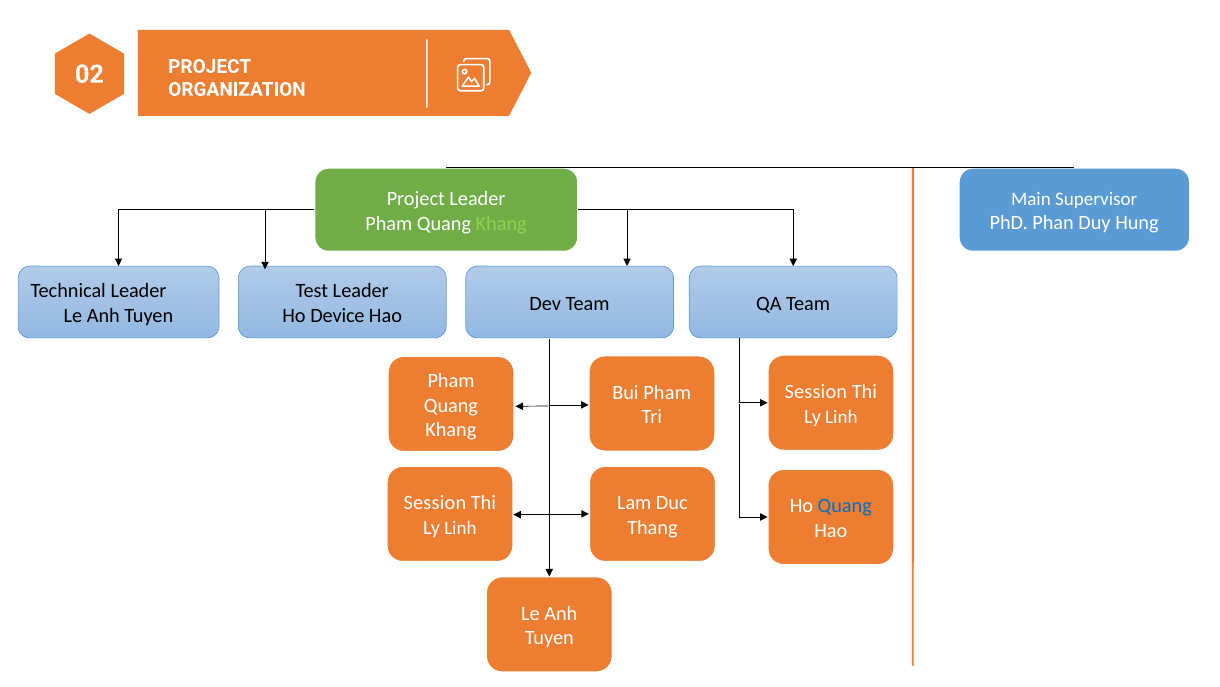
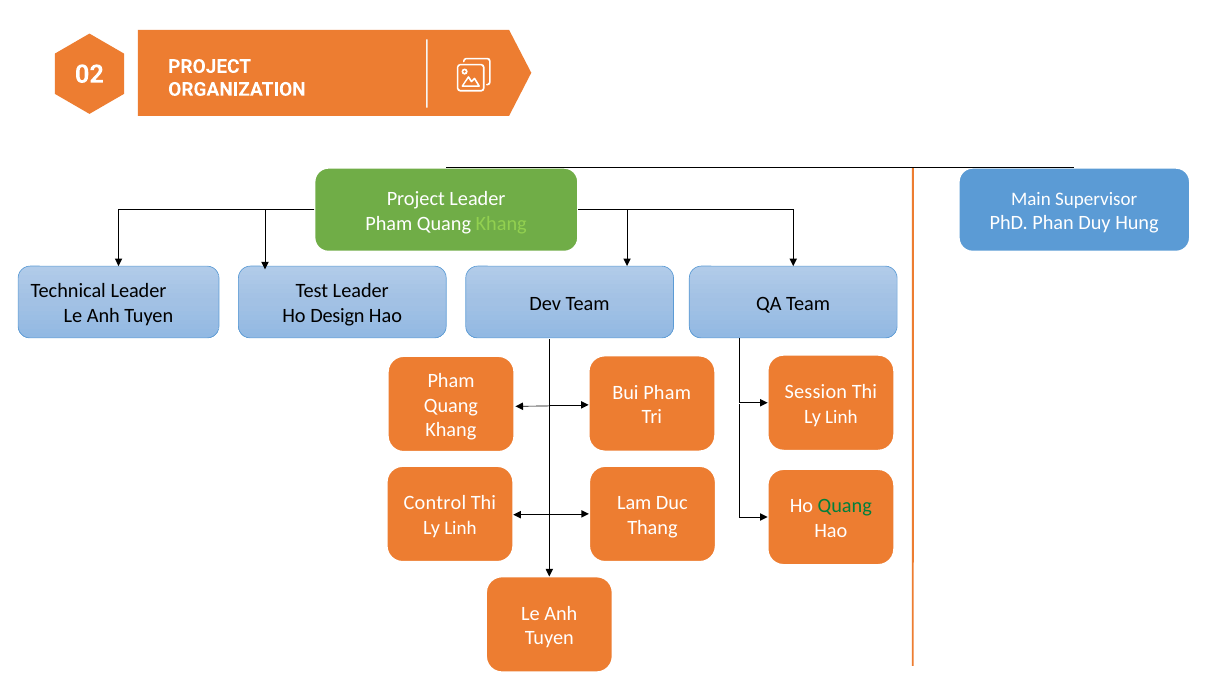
Device: Device -> Design (337, 315)
Session: Session -> Control (435, 503)
Quang colour: blue -> green (845, 506)
